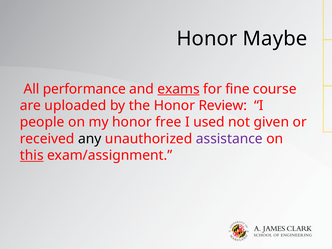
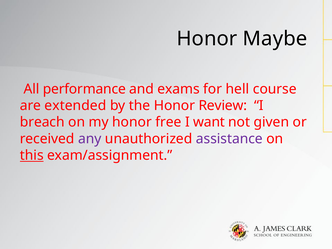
exams underline: present -> none (179, 89)
fine: fine -> hell (237, 89)
uploaded: uploaded -> extended (75, 106)
people: people -> breach (42, 122)
used: used -> want (209, 122)
any colour: black -> purple (90, 139)
